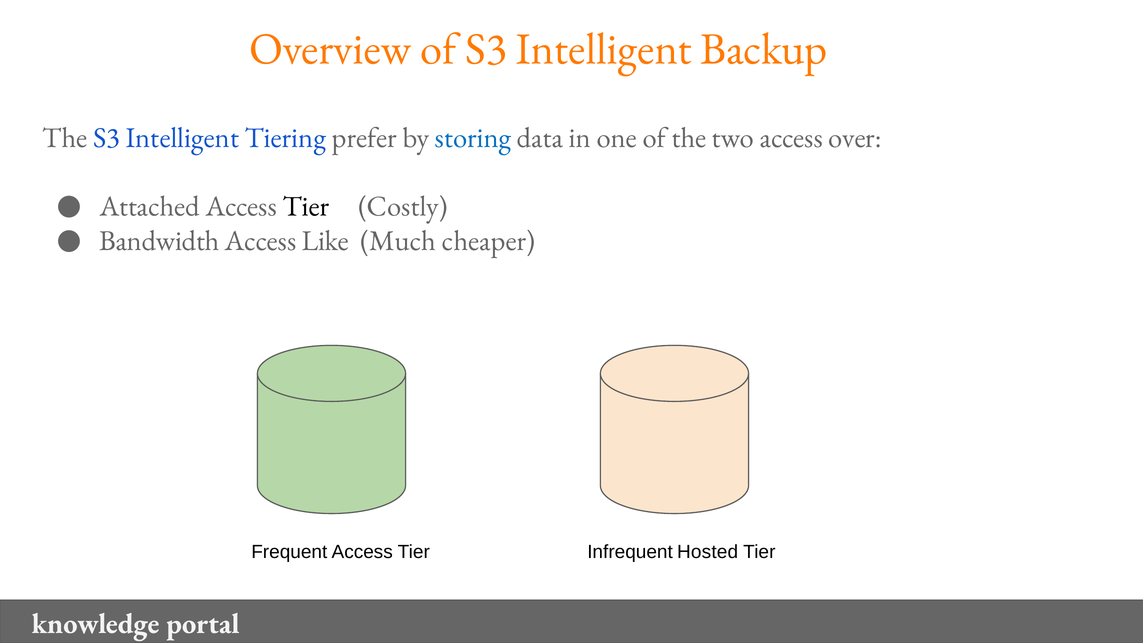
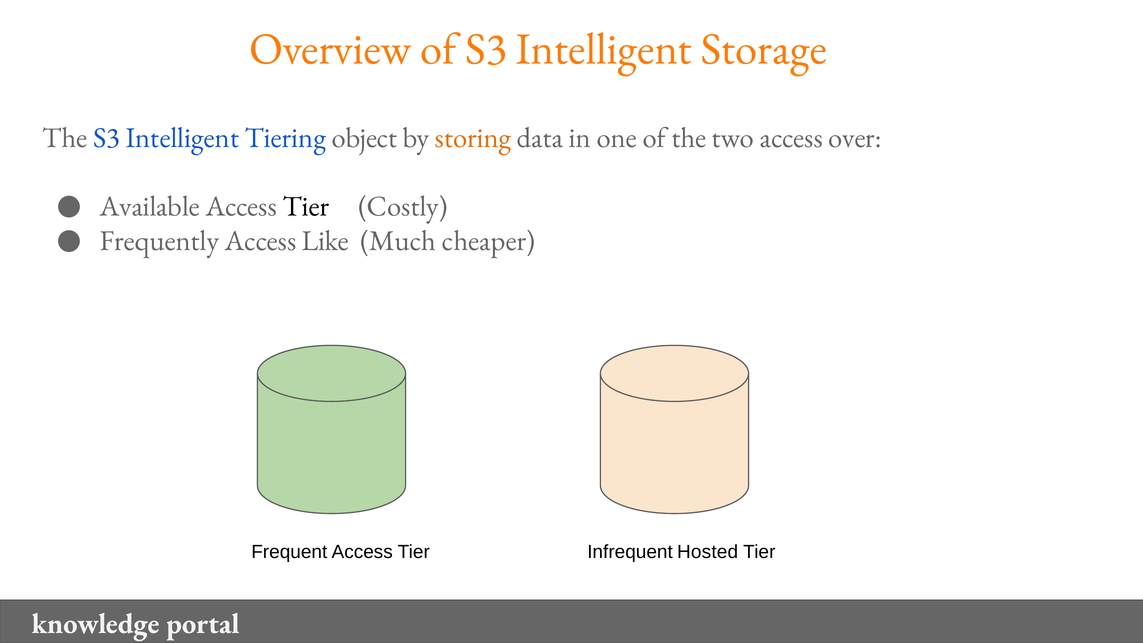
Backup: Backup -> Storage (764, 49)
prefer: prefer -> object (364, 138)
storing colour: blue -> orange (473, 138)
Attached: Attached -> Available (150, 206)
Bandwidth: Bandwidth -> Frequently (159, 241)
